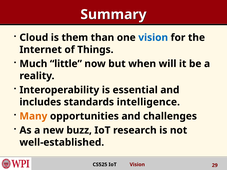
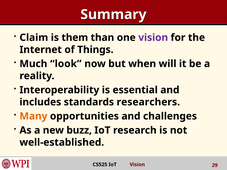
Cloud: Cloud -> Claim (34, 38)
vision colour: blue -> purple (153, 38)
little: little -> look (66, 64)
intelligence: intelligence -> researchers (148, 102)
